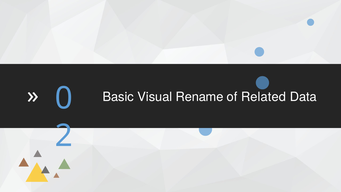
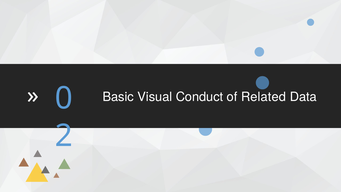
Rename: Rename -> Conduct (199, 97)
